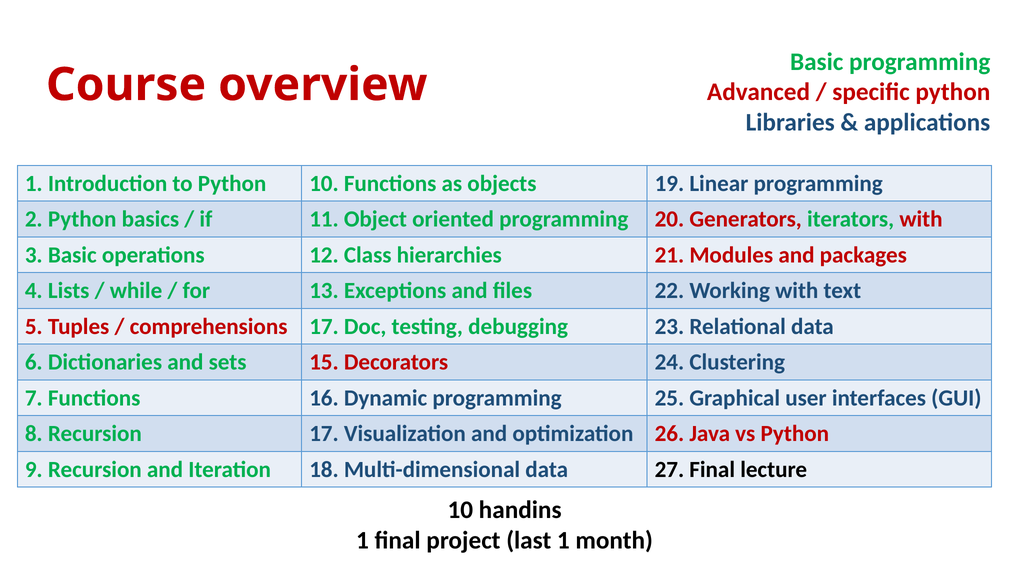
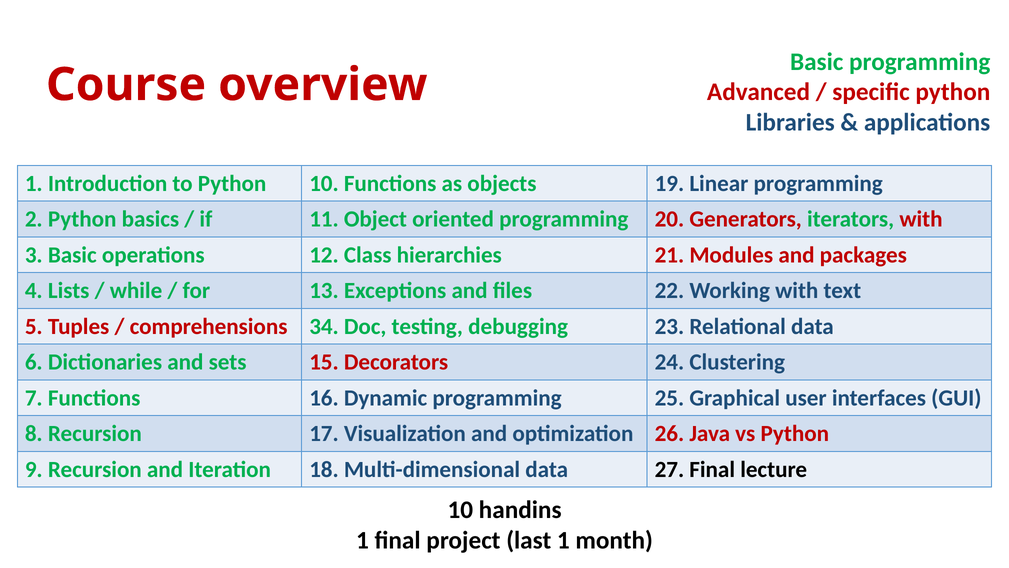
comprehensions 17: 17 -> 34 (324, 326)
